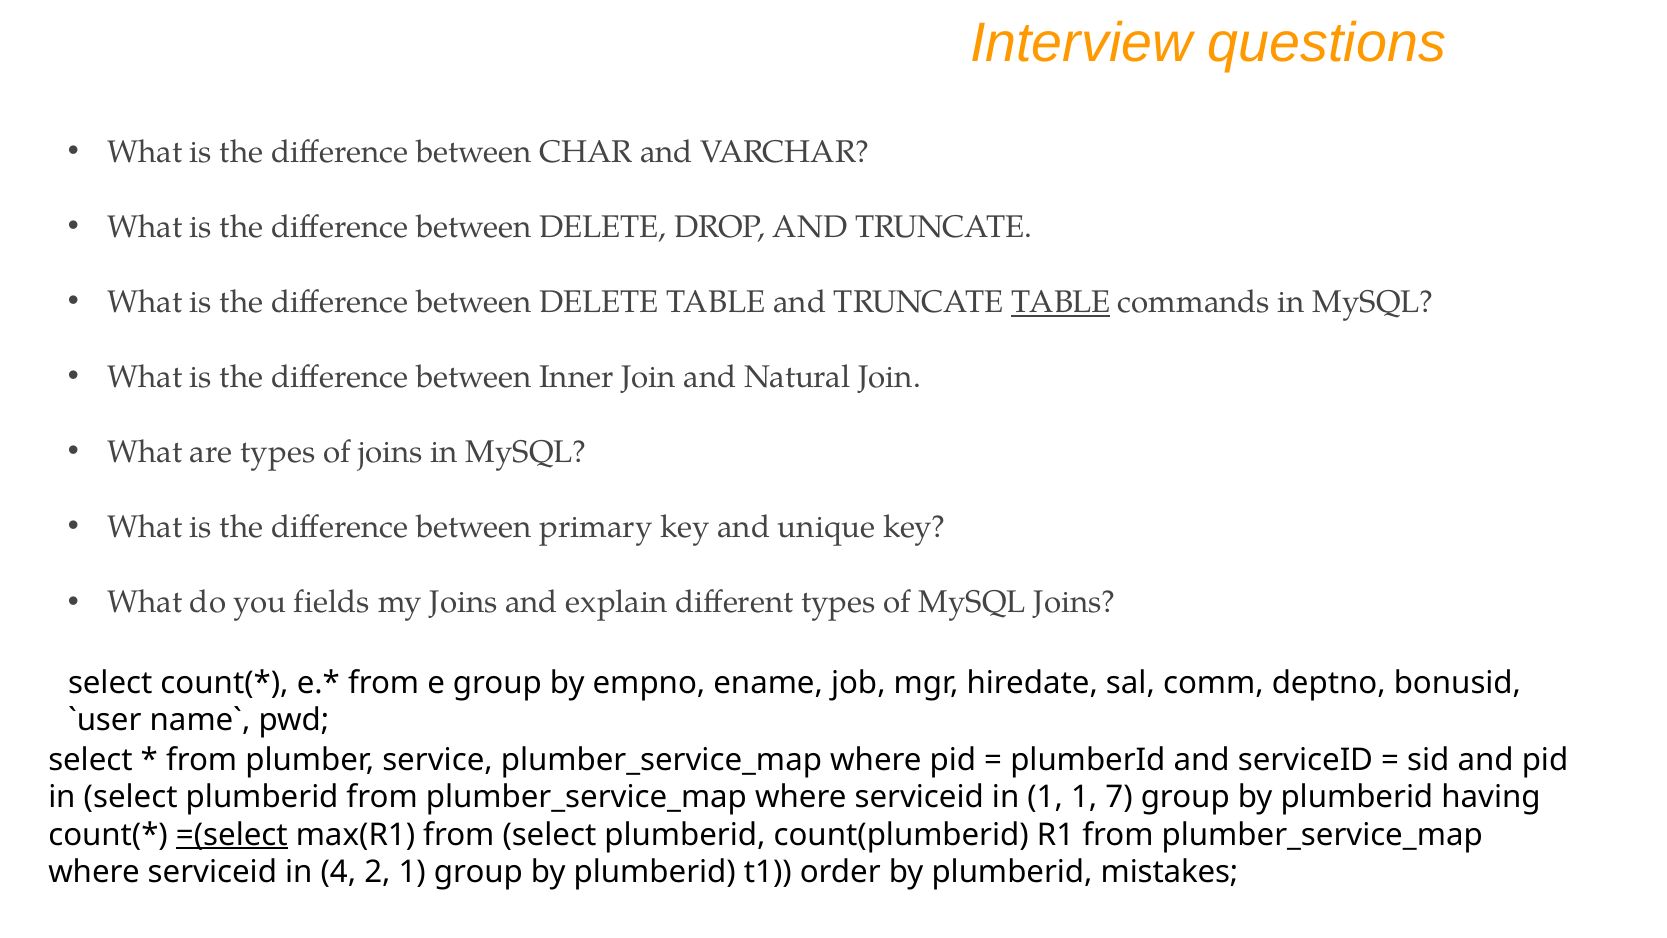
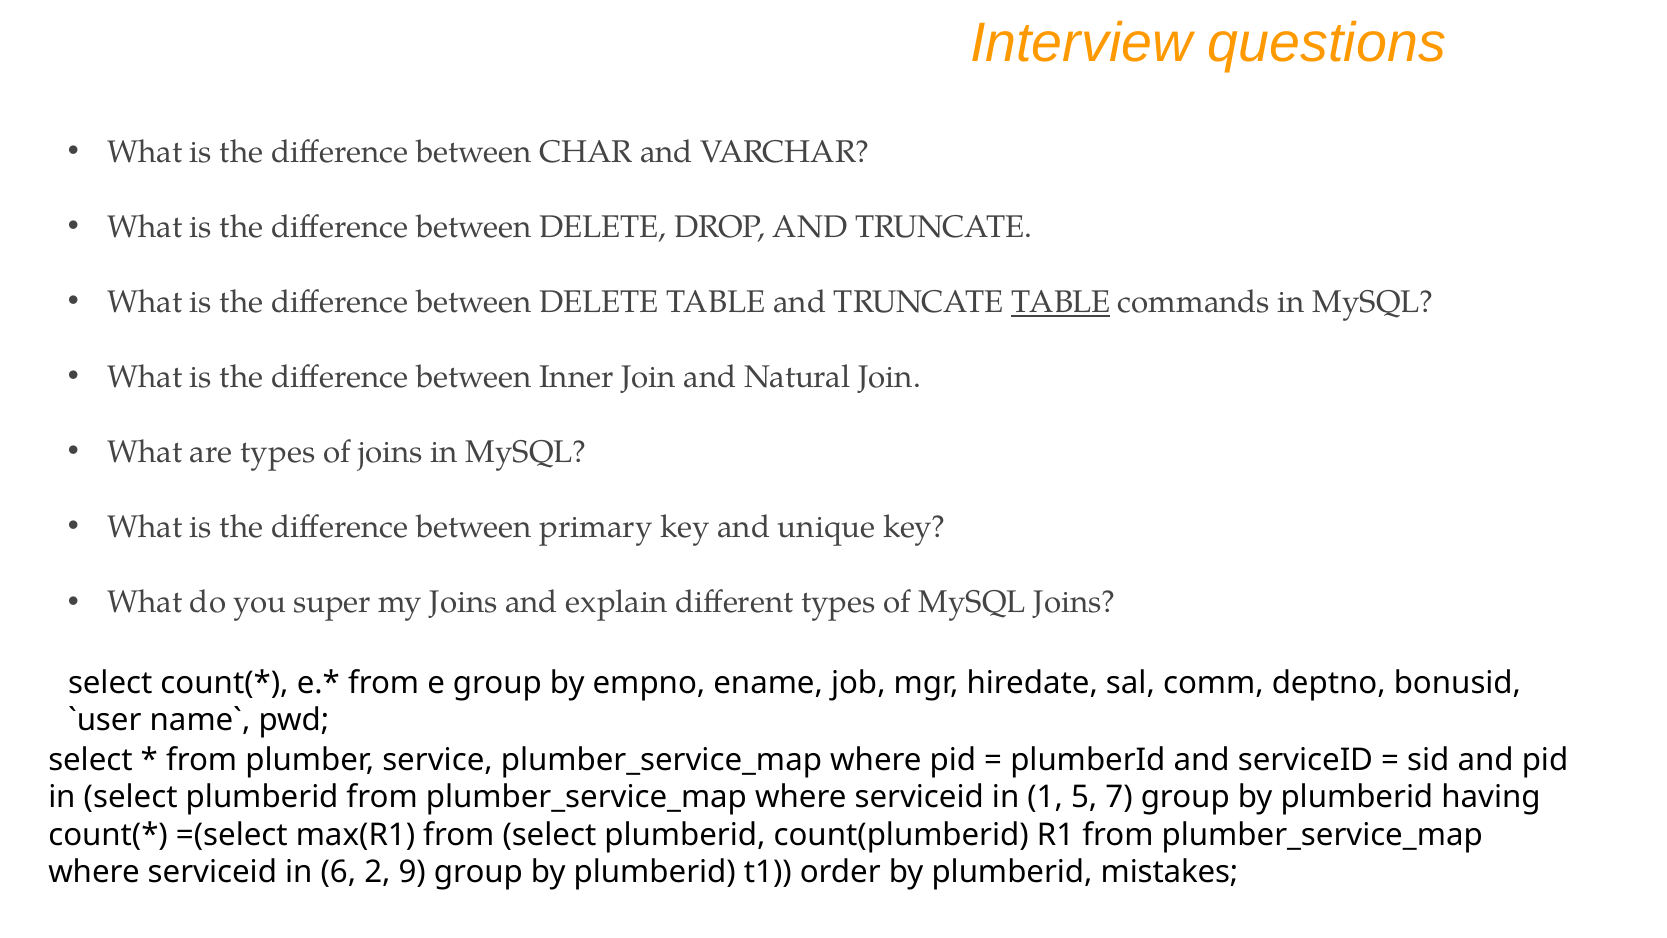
fields: fields -> super (332, 602)
1 1: 1 -> 5 (1084, 797)
=(select underline: present -> none (232, 835)
4: 4 -> 6 (338, 872)
2 1: 1 -> 9 (412, 872)
